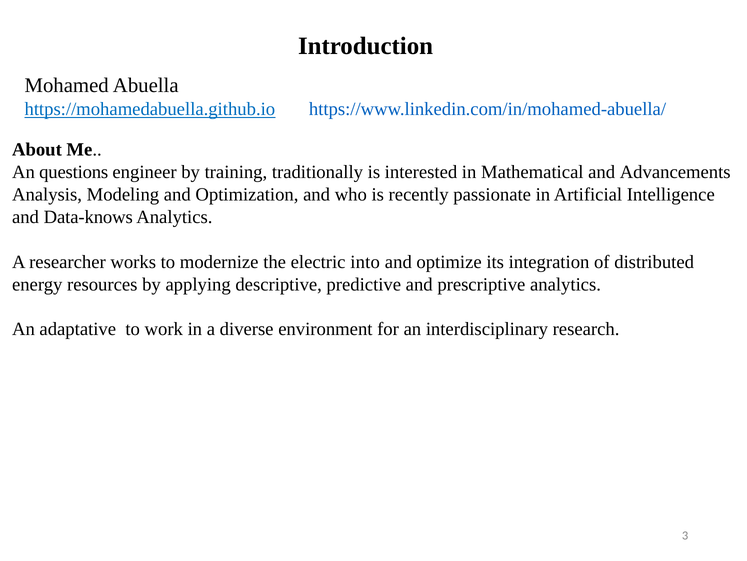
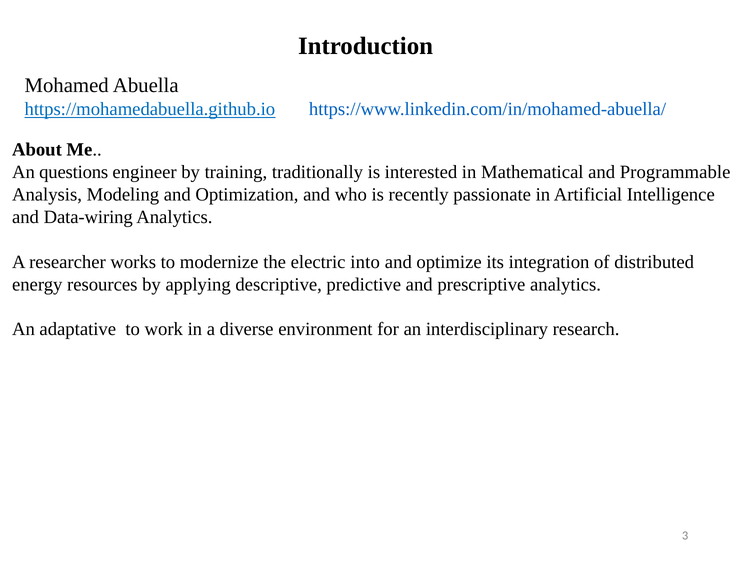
Advancements: Advancements -> Programmable (675, 172)
Data-knows: Data-knows -> Data-wiring (88, 217)
